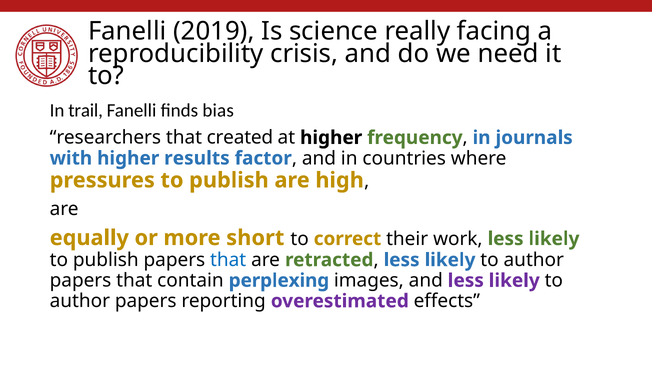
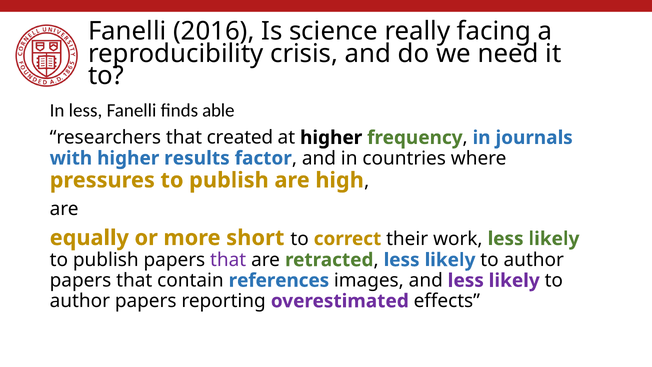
2019: 2019 -> 2016 (214, 31)
In trail: trail -> less (85, 110)
bias: bias -> able (218, 110)
that colour: blue -> purple (228, 260)
perplexing: perplexing -> references (279, 280)
